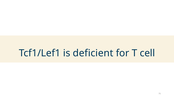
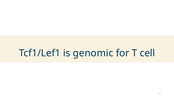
deficient: deficient -> genomic (93, 53)
